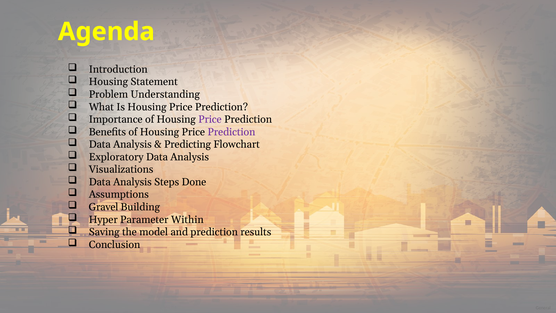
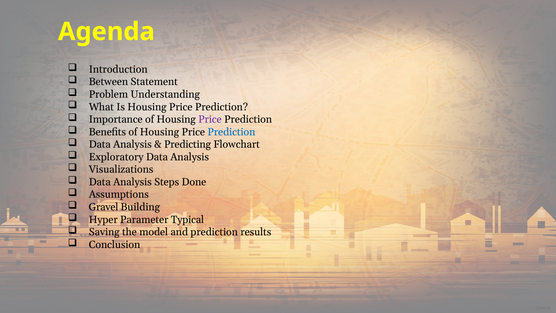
Housing: Housing -> Between (108, 82)
Prediction colour: purple -> blue (231, 132)
Within: Within -> Typical (187, 219)
